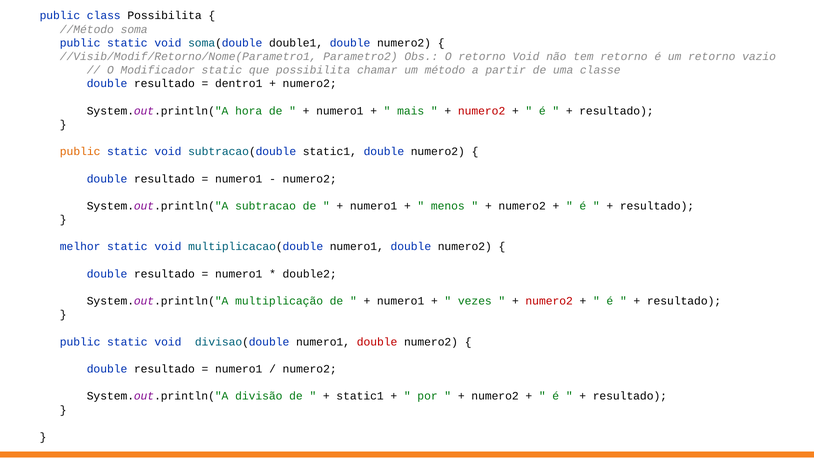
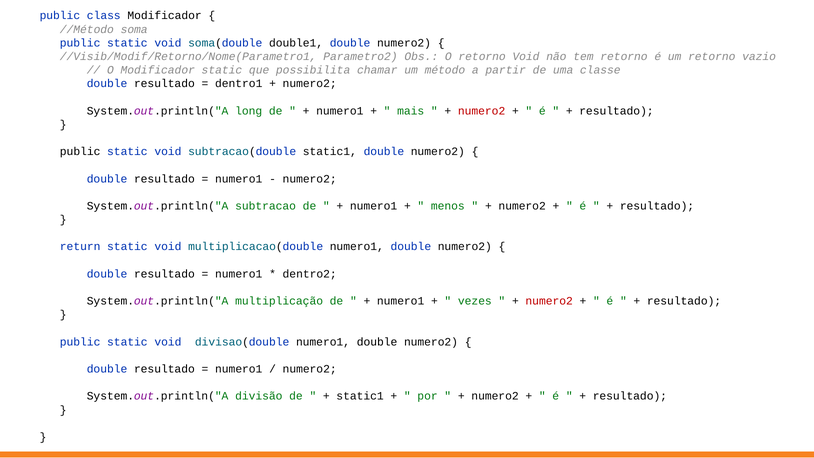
class Possibilita: Possibilita -> Modificador (165, 16)
hora: hora -> long (249, 111)
public colour: orange -> black (80, 152)
melhor: melhor -> return (80, 247)
double2: double2 -> dentro2 (310, 274)
double colour: red -> black (377, 342)
